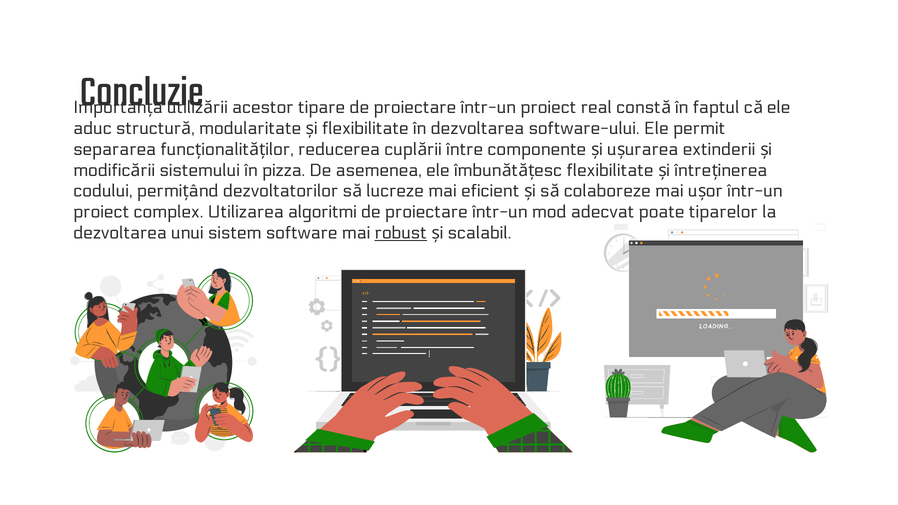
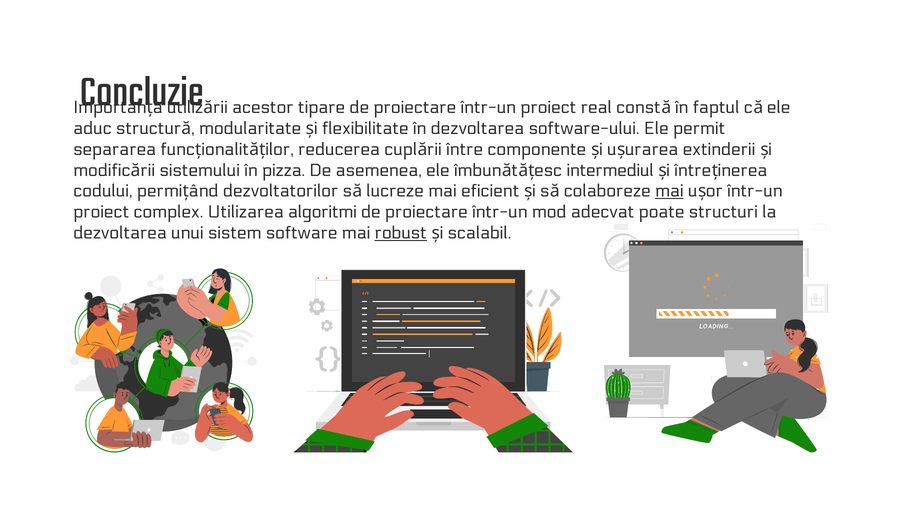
flexibilitate: flexibilitate -> intermediul (610, 170)
mai underline: none -> present (669, 191)
tiparelor: tiparelor -> structuri (723, 212)
